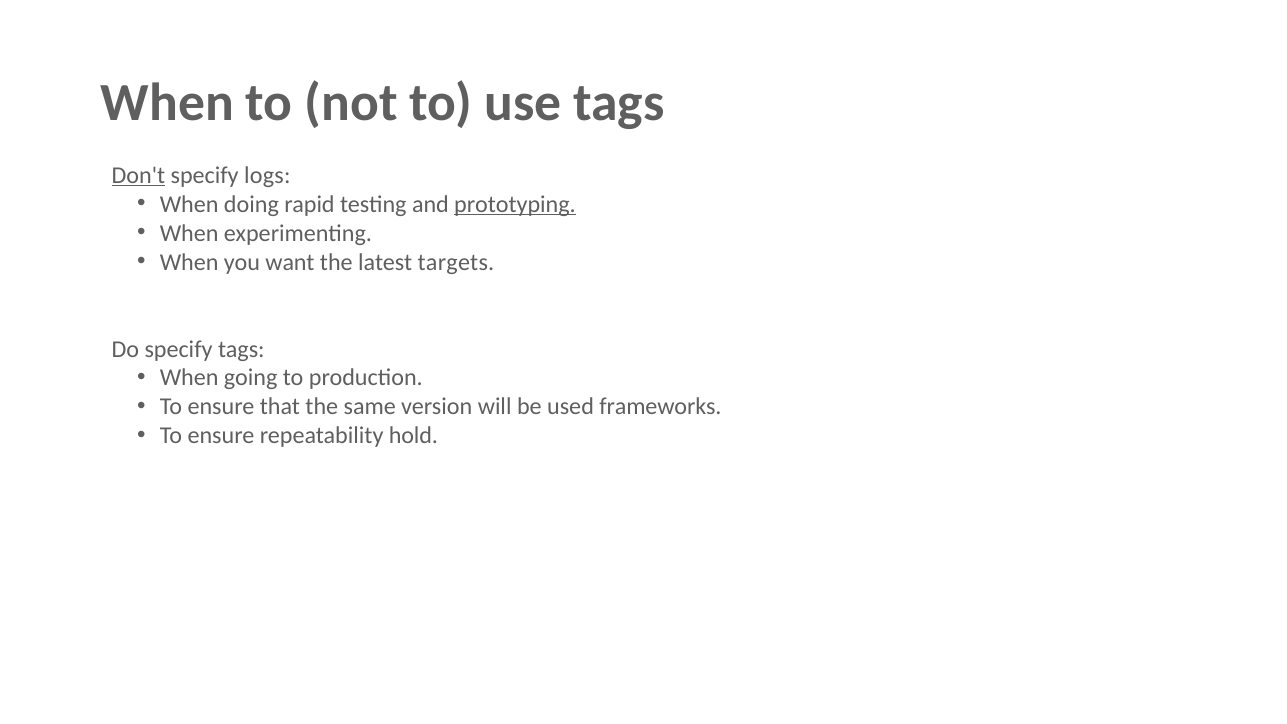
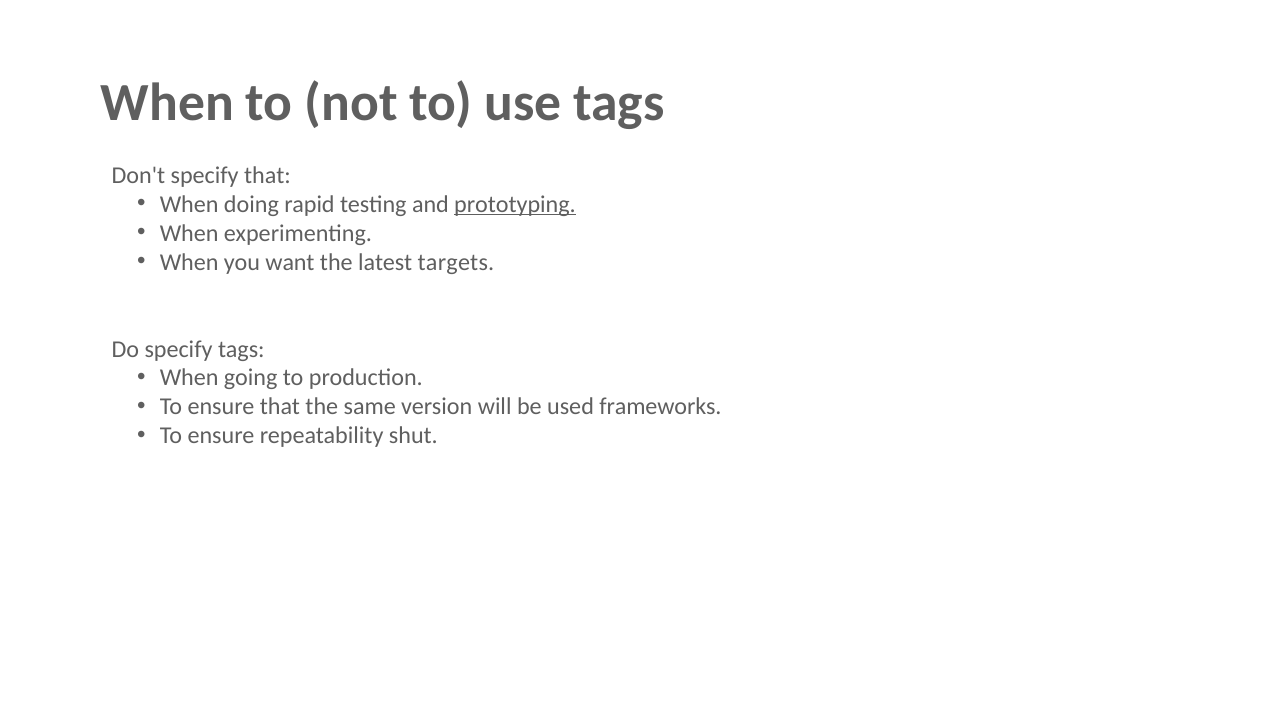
Don't underline: present -> none (138, 175)
specify logs: logs -> that (267, 175)
hold: hold -> shut (413, 436)
